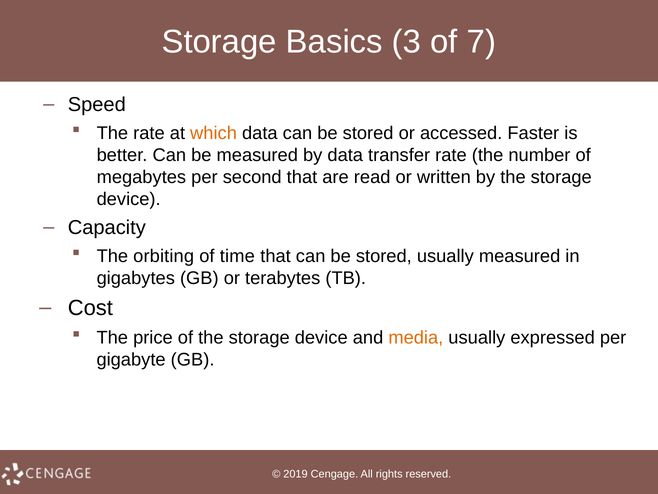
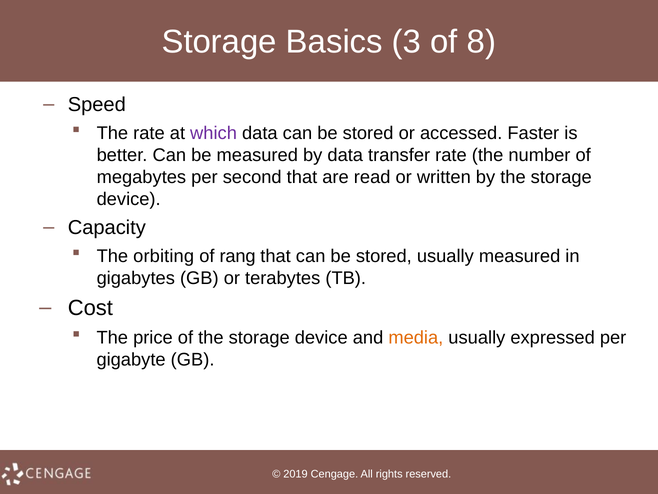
7: 7 -> 8 (481, 42)
which colour: orange -> purple (214, 133)
time: time -> rang (238, 256)
